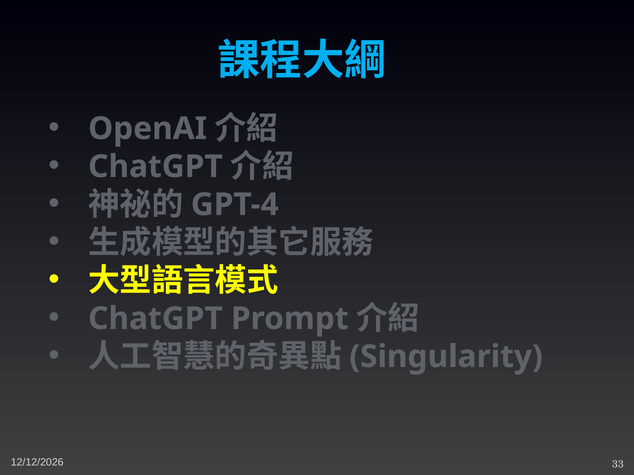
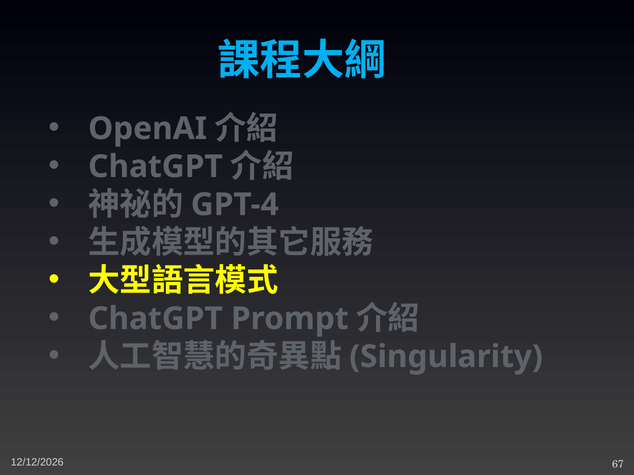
33: 33 -> 67 (618, 465)
